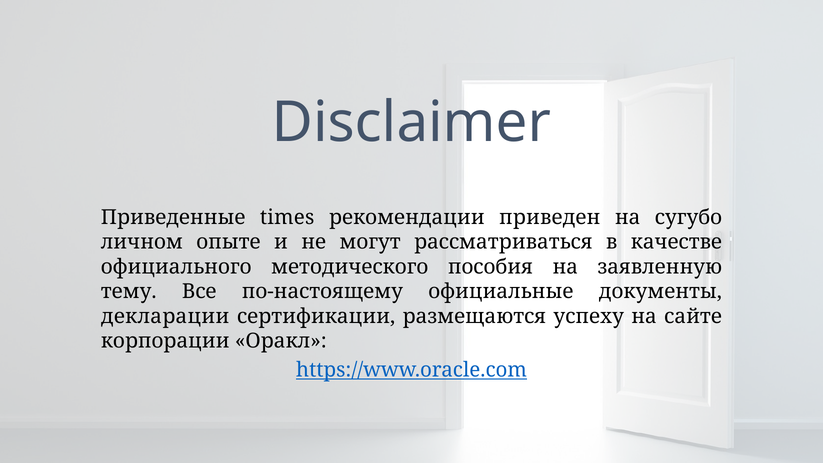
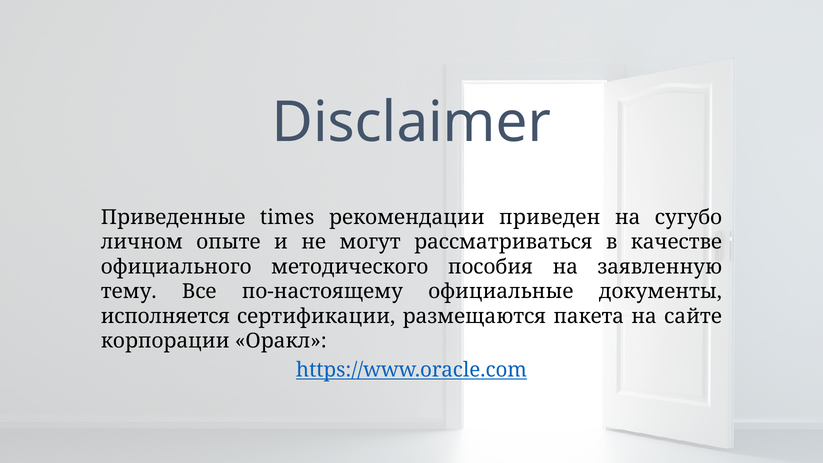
декларации: декларации -> исполняется (165, 316)
успеху: успеху -> пакета (589, 316)
